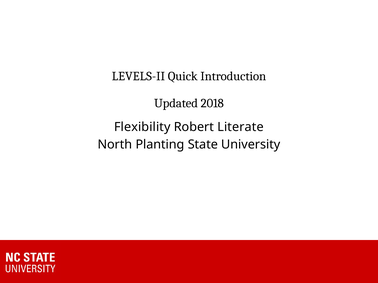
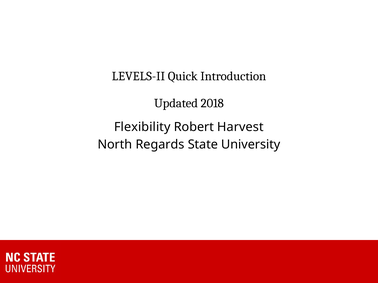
Literate: Literate -> Harvest (240, 127)
Planting: Planting -> Regards (160, 145)
